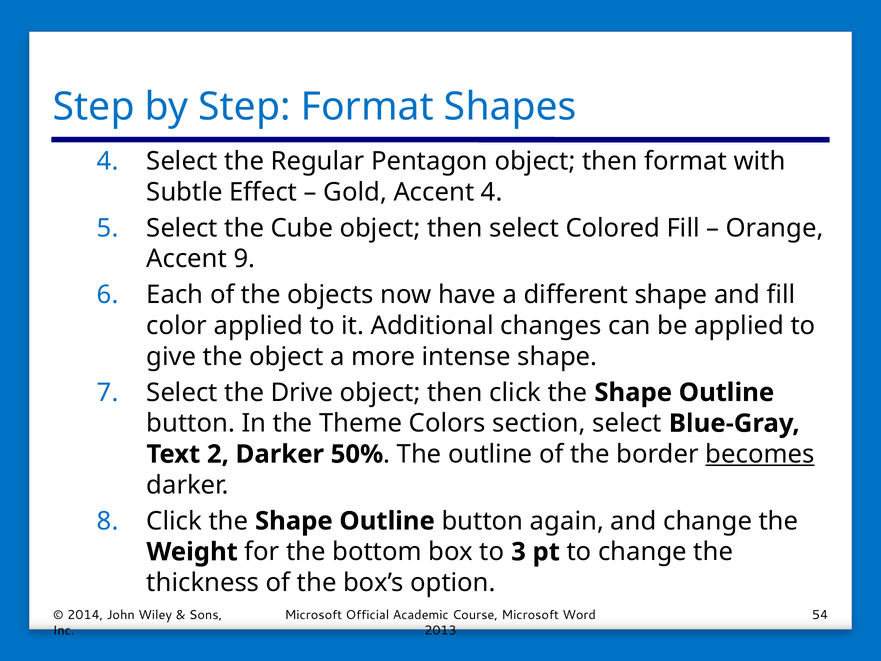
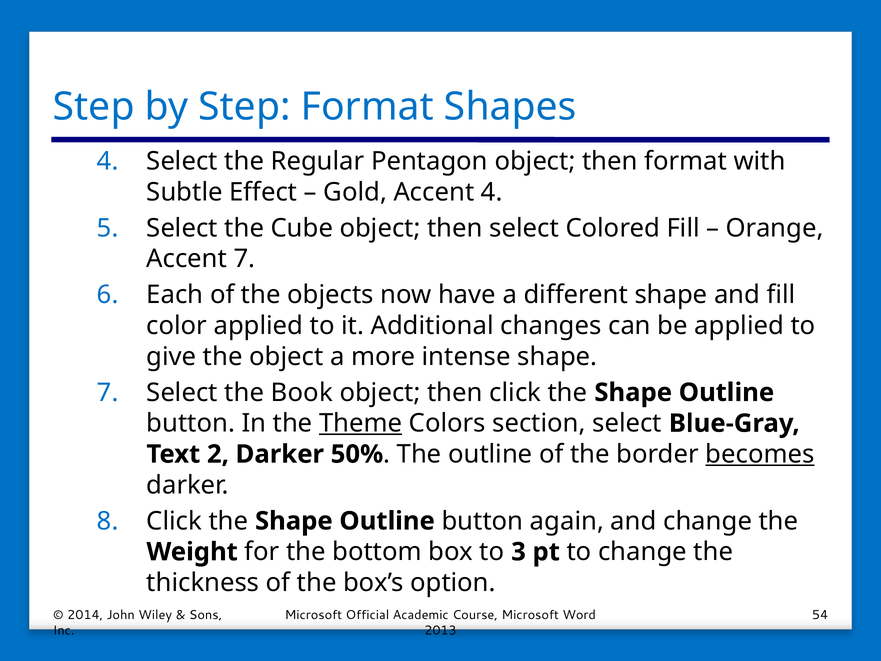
Accent 9: 9 -> 7 (245, 259)
Drive: Drive -> Book (302, 392)
Theme underline: none -> present (361, 423)
